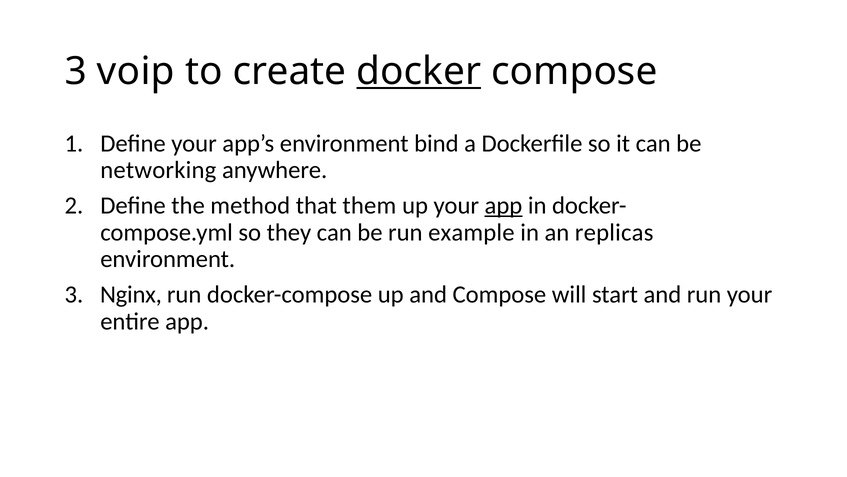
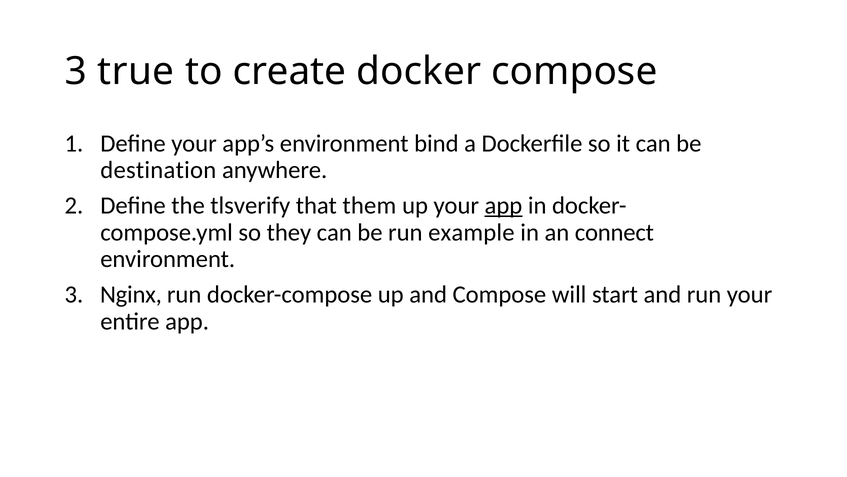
voip: voip -> true (136, 71)
docker underline: present -> none (419, 71)
networking: networking -> destination (158, 170)
method: method -> tlsverify (250, 205)
replicas: replicas -> connect (614, 232)
